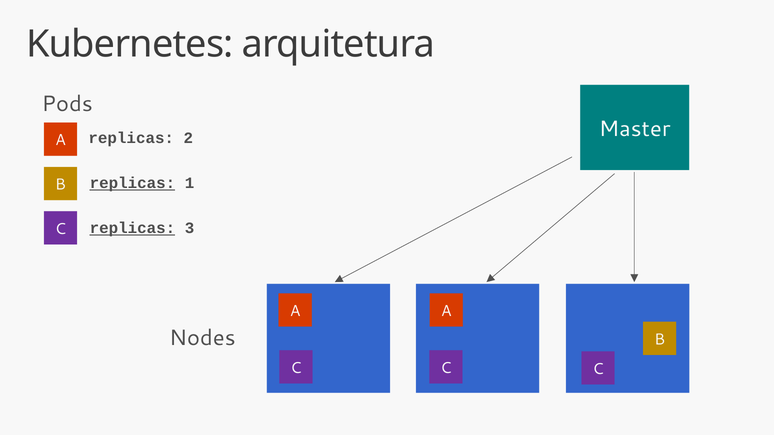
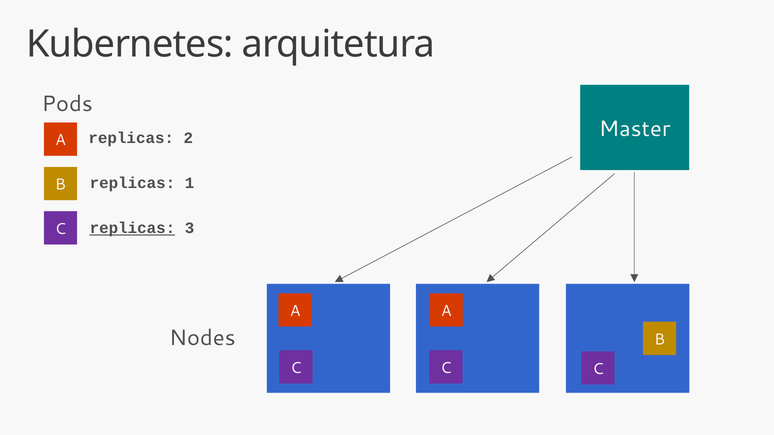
replicas underline: present -> none (132, 183)
